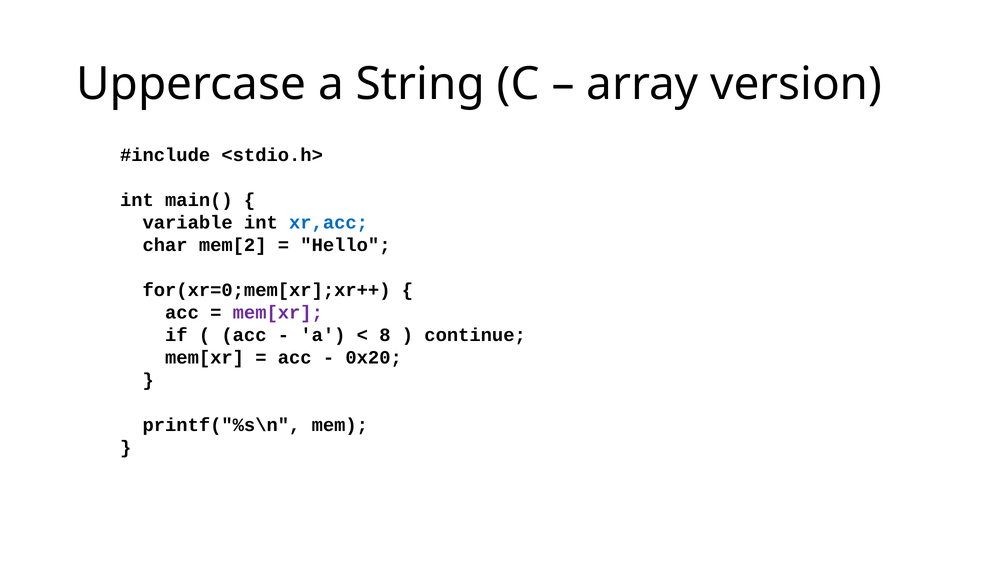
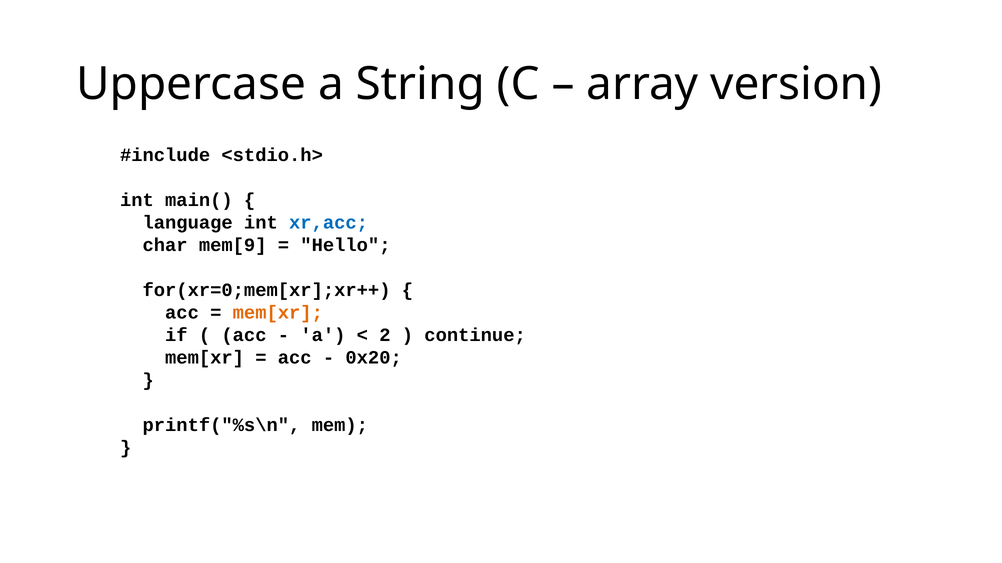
variable: variable -> language (188, 223)
mem[2: mem[2 -> mem[9 (233, 245)
mem[xr colour: purple -> orange (278, 313)
8: 8 -> 2 (385, 336)
